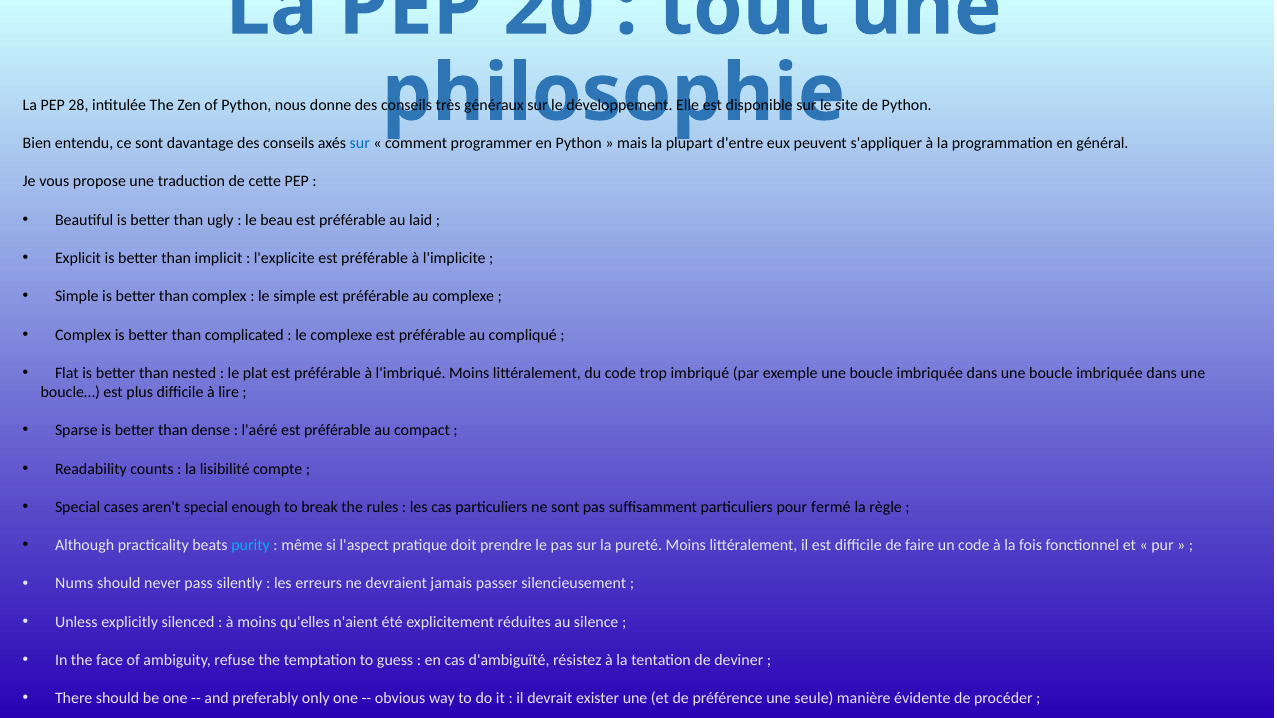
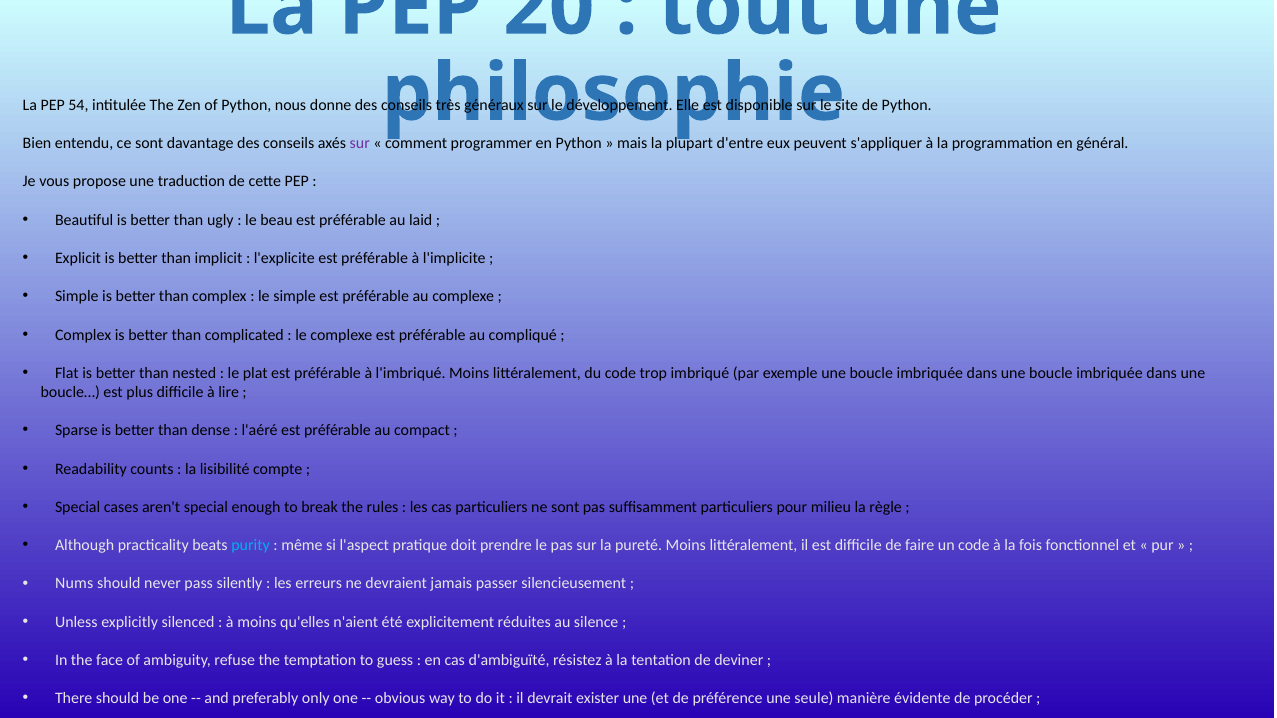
28: 28 -> 54 (78, 105)
sur colour: blue -> purple (360, 143)
fermé: fermé -> milieu (831, 507)
